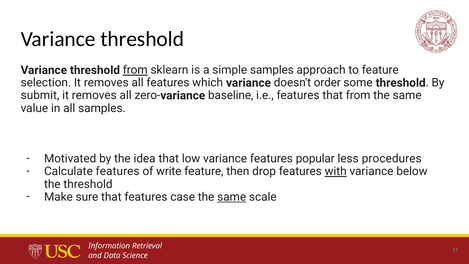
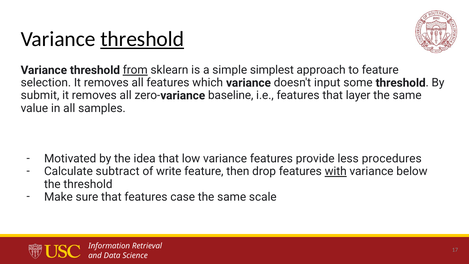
threshold underline: none -> present (142, 39)
simple samples: samples -> simplest (272, 70)
order: order -> input (327, 83)
that from: from -> layer (358, 95)
popular: popular -> provide (315, 159)
Calculate features: features -> subtract (118, 171)
same underline: present -> none (232, 197)
